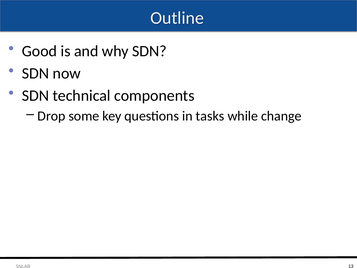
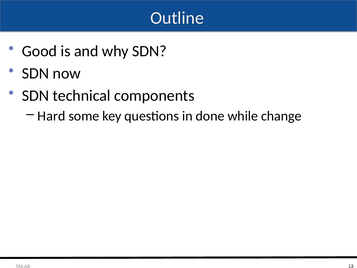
Drop: Drop -> Hard (51, 116)
tasks: tasks -> done (210, 116)
